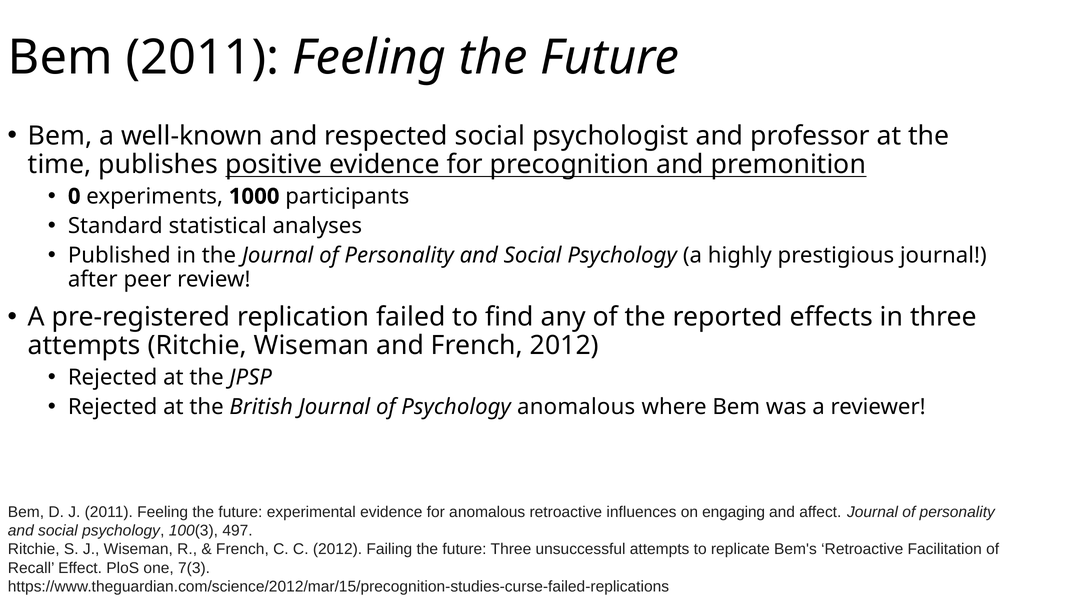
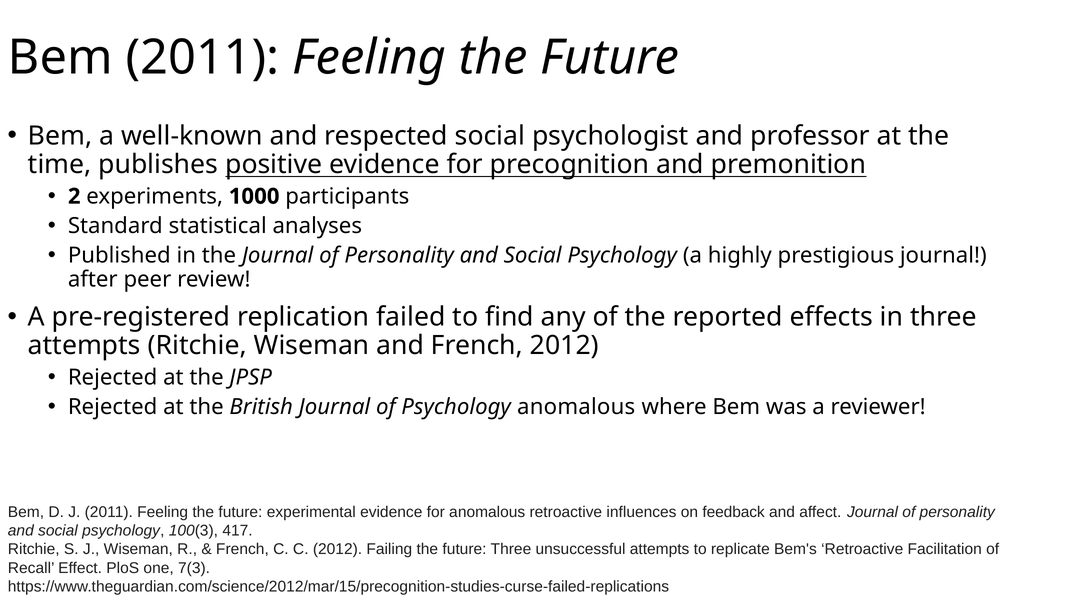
0: 0 -> 2 (74, 196)
engaging: engaging -> feedback (734, 512)
497: 497 -> 417 (238, 531)
